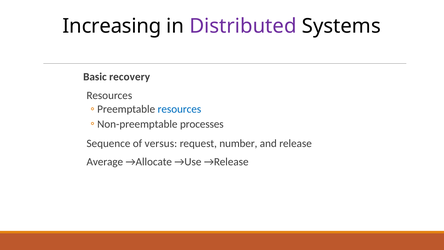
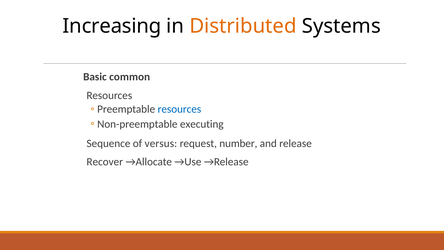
Distributed colour: purple -> orange (243, 26)
recovery: recovery -> common (130, 77)
processes: processes -> executing (202, 124)
Average: Average -> Recover (105, 162)
